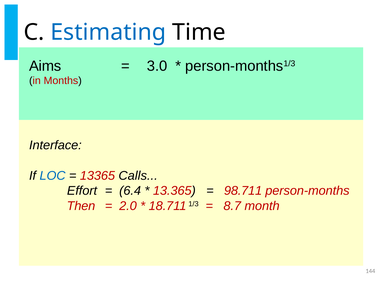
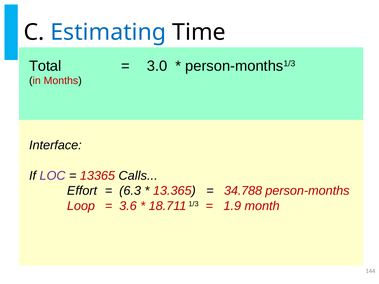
Aims: Aims -> Total (45, 66)
LOC colour: blue -> purple (53, 176)
6.4: 6.4 -> 6.3 (130, 191)
98.711: 98.711 -> 34.788 (243, 191)
Then: Then -> Loop (81, 206)
2.0: 2.0 -> 3.6 (128, 206)
8.7: 8.7 -> 1.9 (232, 206)
